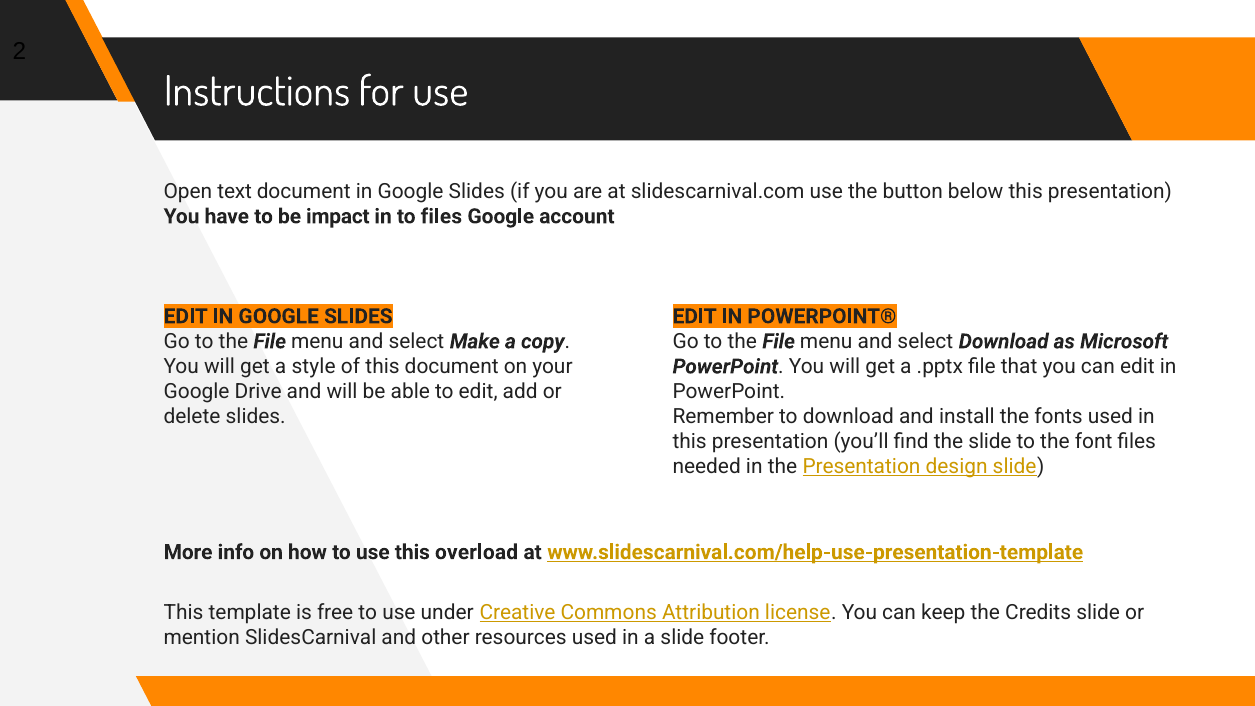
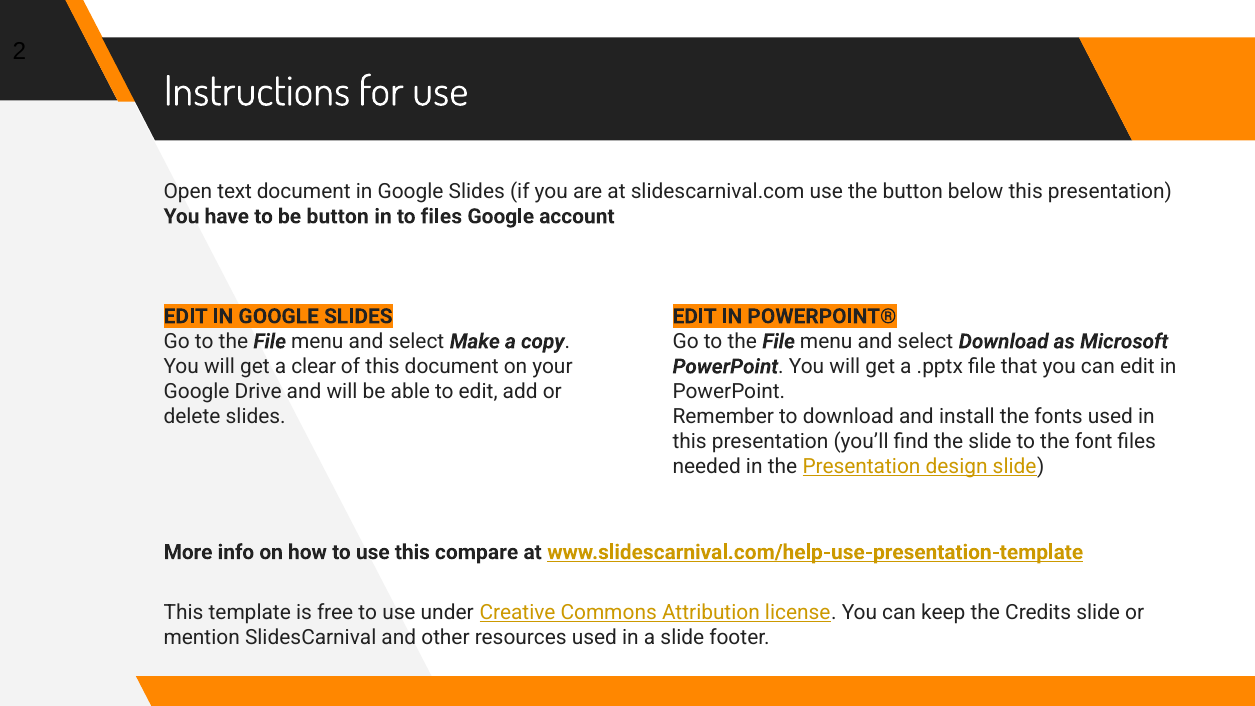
be impact: impact -> button (338, 216)
style: style -> clear (314, 367)
overload: overload -> compare (477, 552)
